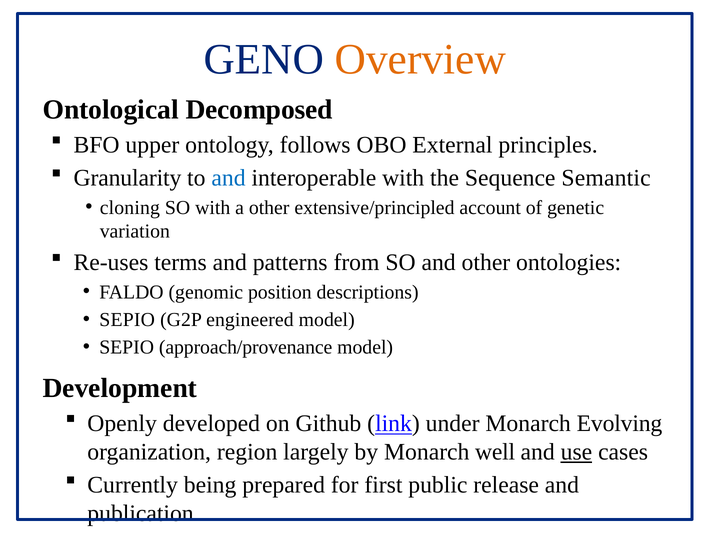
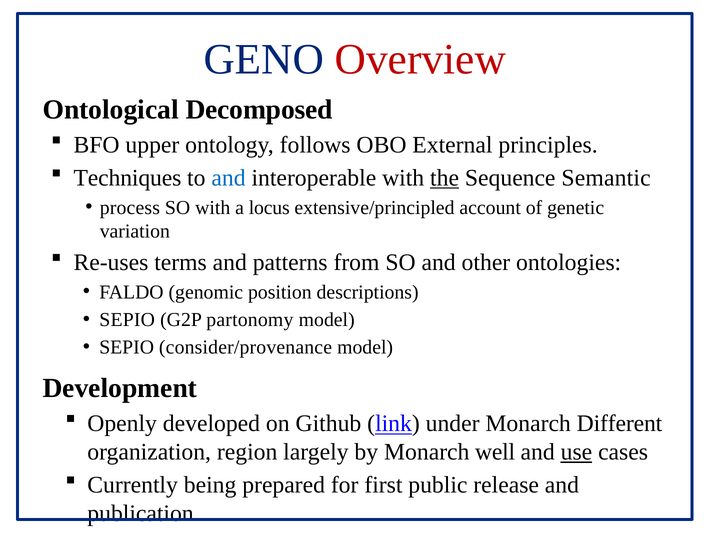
Overview colour: orange -> red (420, 59)
Granularity: Granularity -> Techniques (127, 178)
the underline: none -> present (445, 178)
cloning: cloning -> process (130, 207)
a other: other -> locus (269, 207)
engineered: engineered -> partonomy (250, 319)
approach/provenance: approach/provenance -> consider/provenance (245, 347)
Evolving: Evolving -> Different (620, 423)
